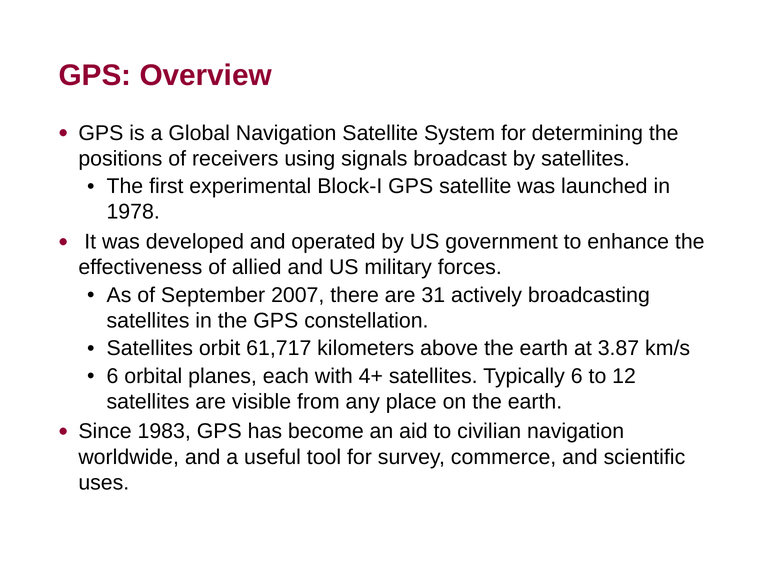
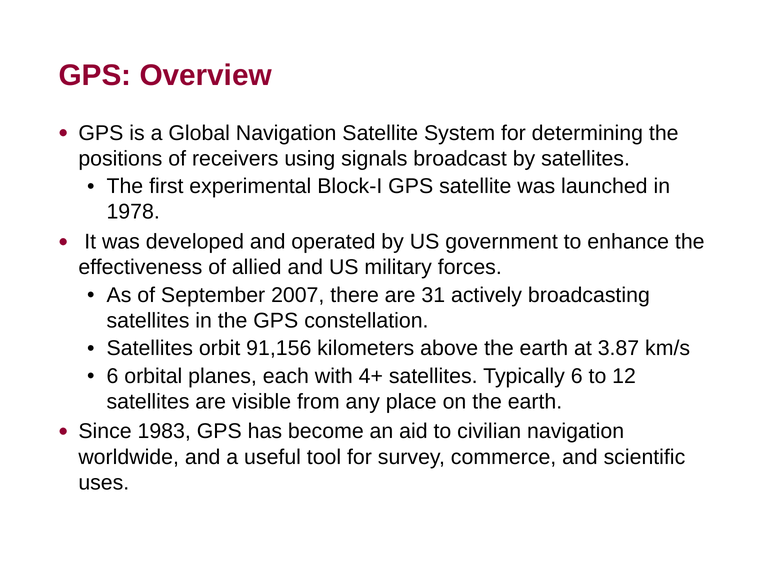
61,717: 61,717 -> 91,156 (279, 348)
